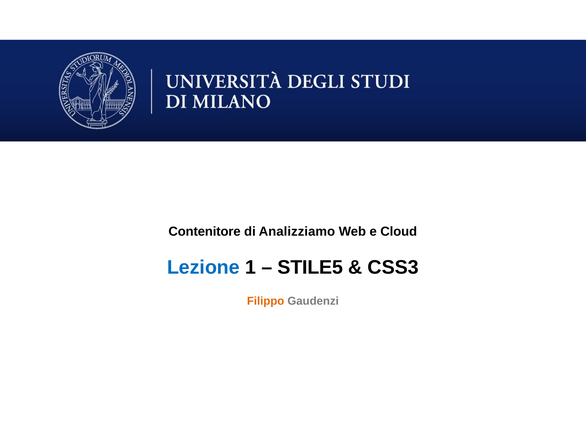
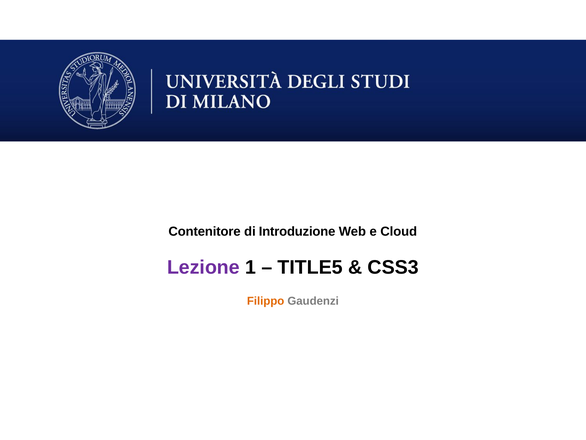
Analizziamo: Analizziamo -> Introduzione (297, 231)
Lezione colour: blue -> purple (203, 267)
STILE5: STILE5 -> TITLE5 (310, 267)
